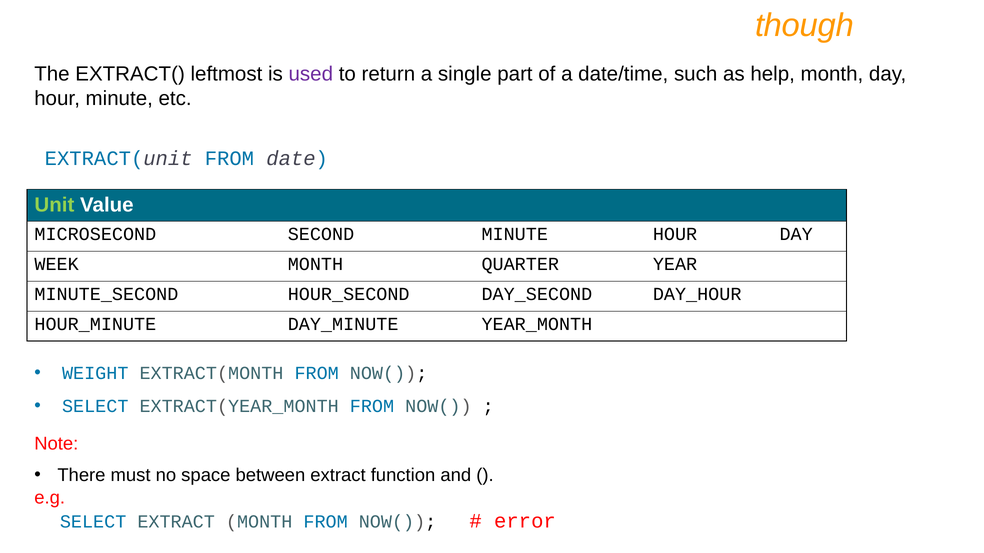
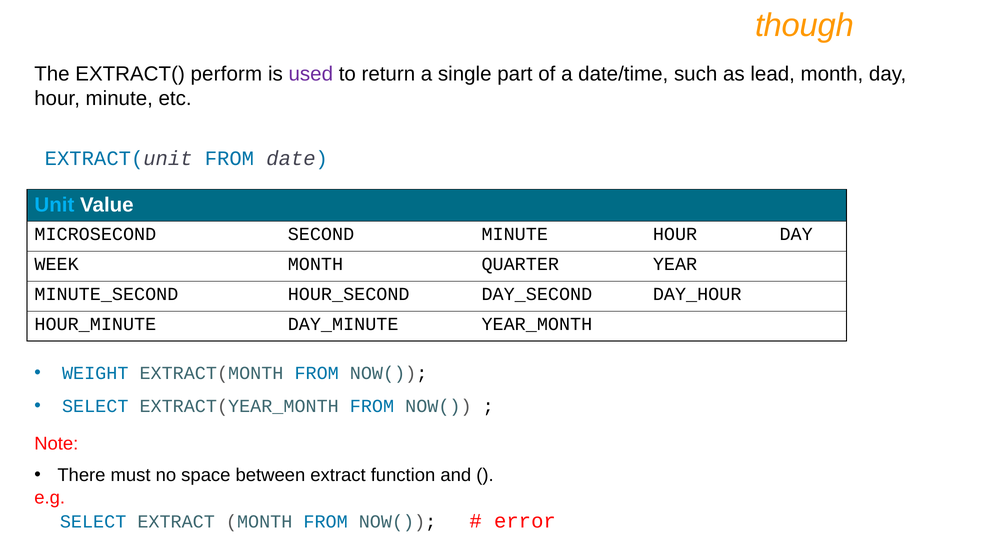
leftmost: leftmost -> perform (226, 74)
help: help -> lead (773, 74)
Unit colour: light green -> light blue (54, 205)
